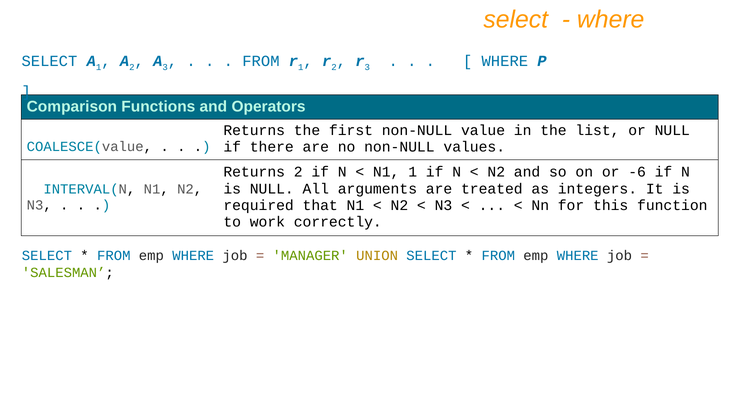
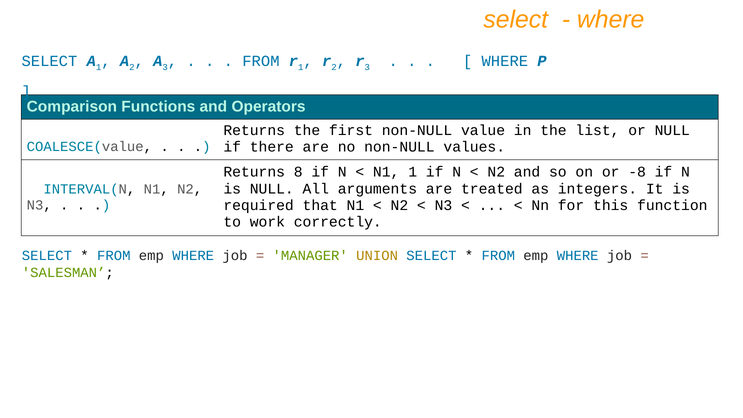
Returns 2: 2 -> 8 (298, 172)
-6: -6 -> -8 (637, 172)
